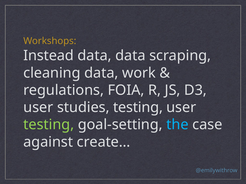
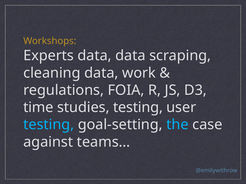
Instead: Instead -> Experts (49, 56)
user: user -> time (38, 108)
testing colour: light green -> light blue (49, 125)
create…: create… -> teams… (103, 142)
